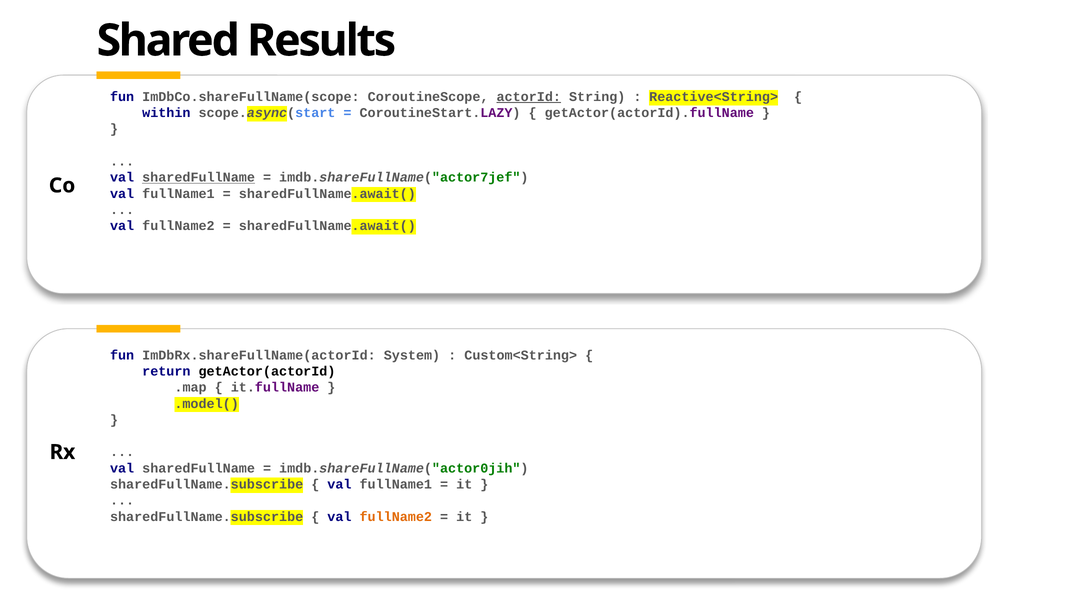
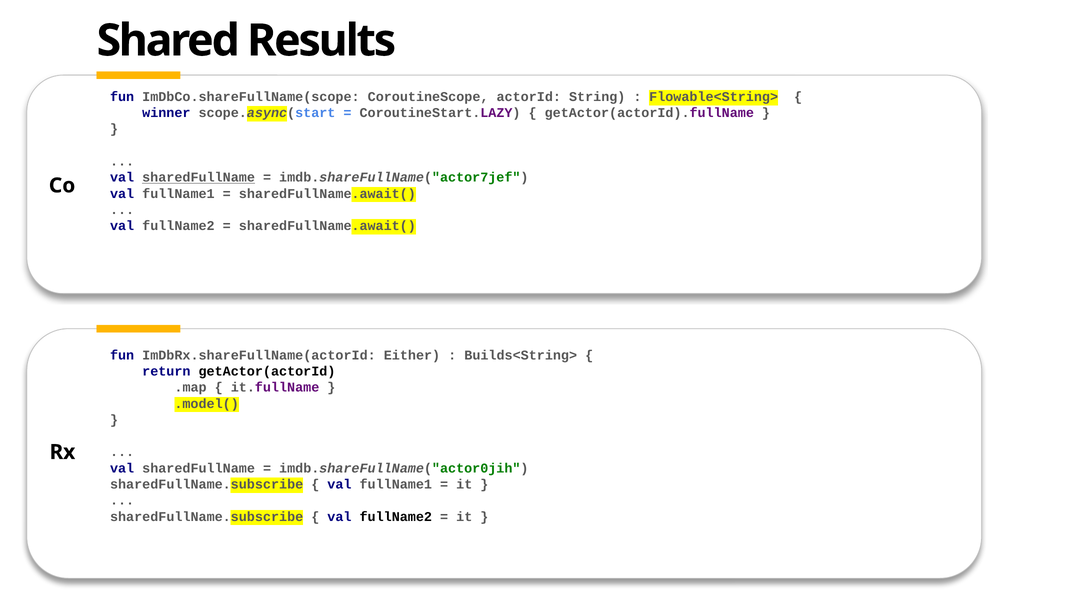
actorId underline: present -> none (529, 97)
Reactive<String>: Reactive<String> -> Flowable<String> (714, 97)
within: within -> winner (166, 113)
System: System -> Either (412, 355)
Custom<String>: Custom<String> -> Builds<String> (521, 355)
fullName2 colour: orange -> black (396, 516)
